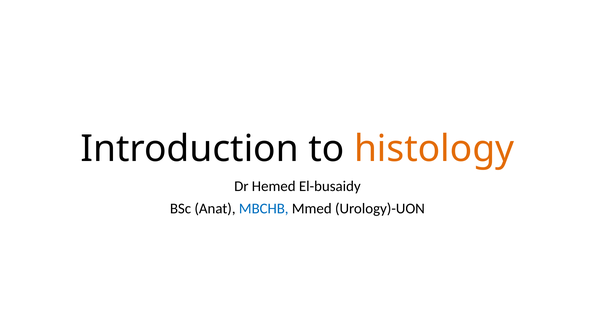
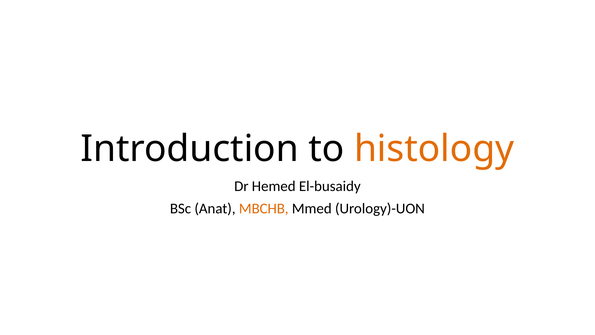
MBCHB colour: blue -> orange (264, 208)
